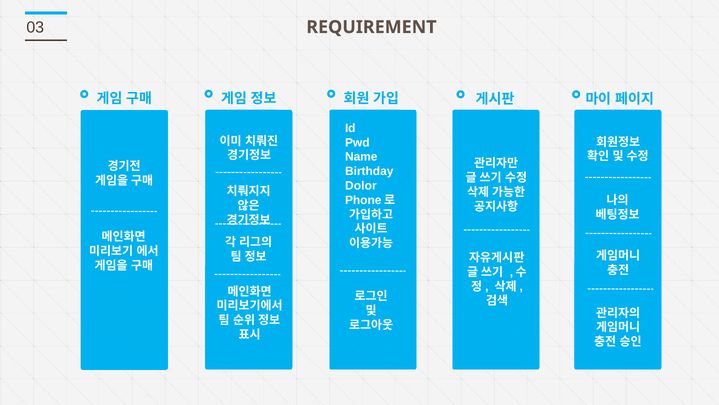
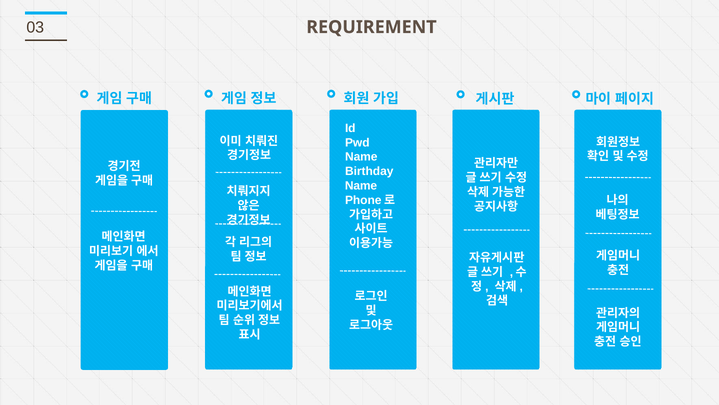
Dolor: Dolor -> Name (361, 186)
